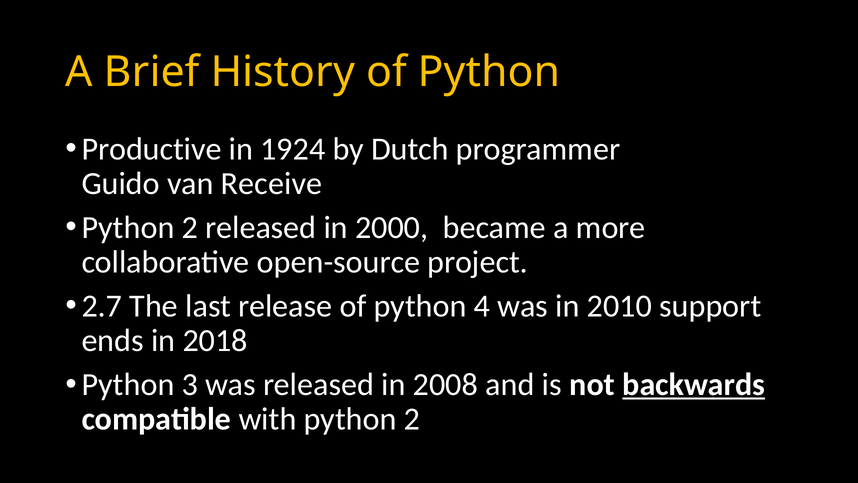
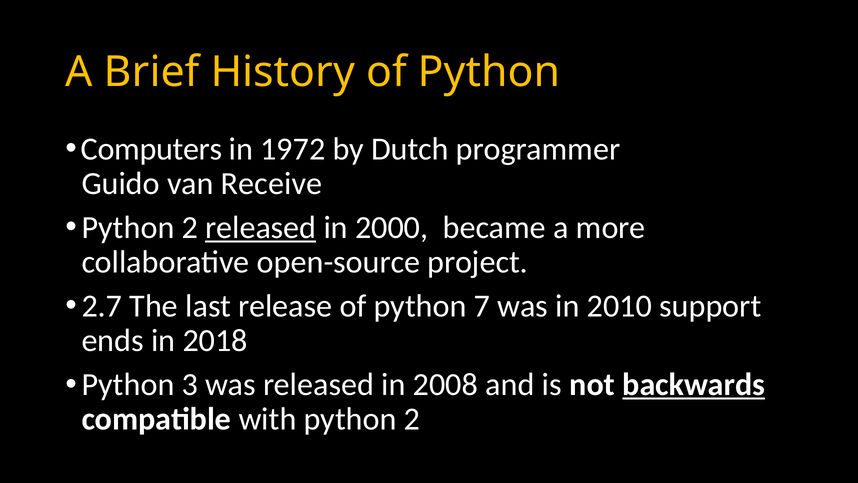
Productive: Productive -> Computers (152, 149)
1924: 1924 -> 1972 (293, 149)
released underline: none -> present (261, 227)
4: 4 -> 7 (482, 306)
